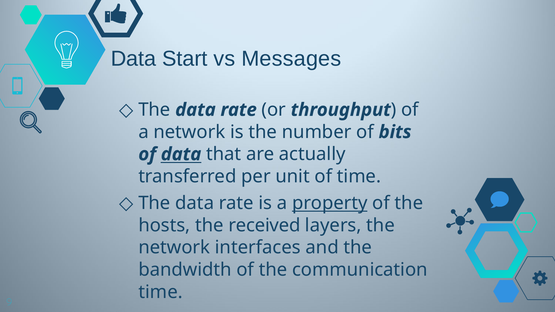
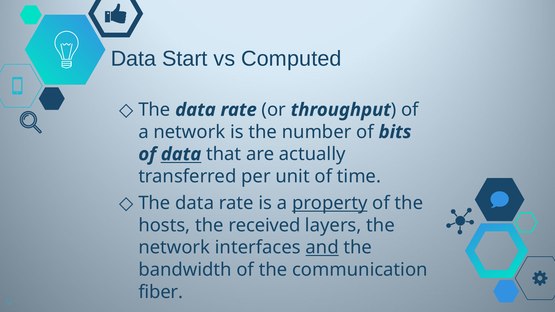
Messages: Messages -> Computed (291, 59)
and underline: none -> present (322, 248)
time: time -> fiber (161, 292)
